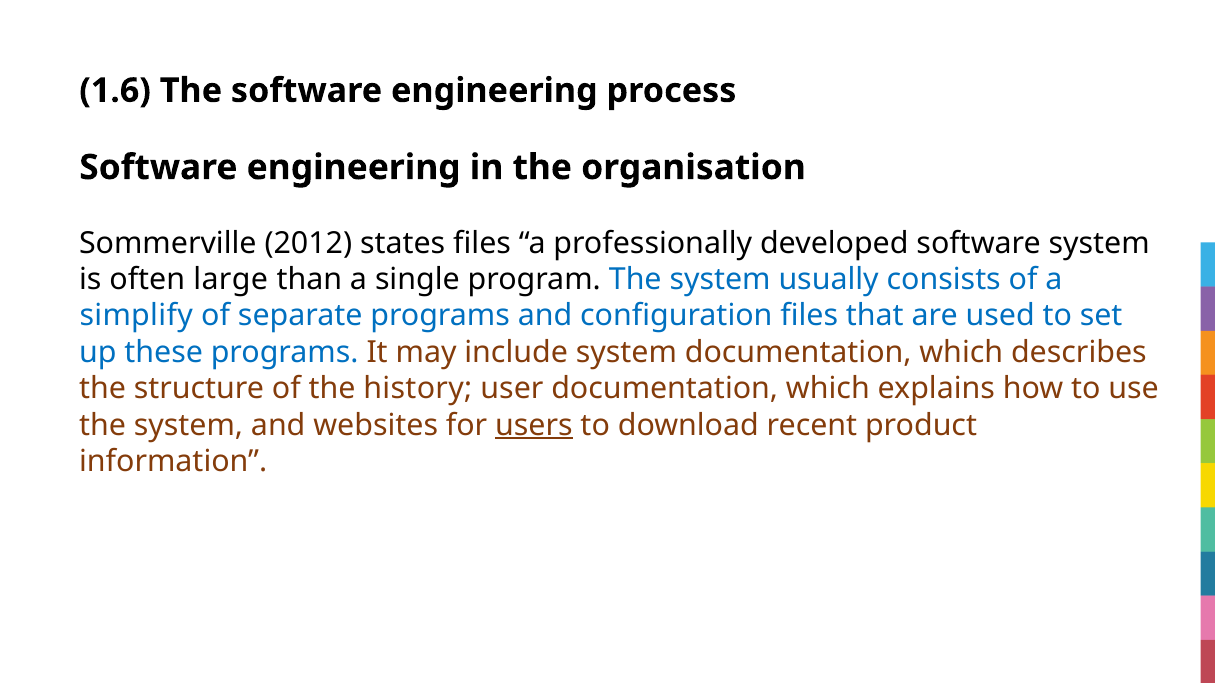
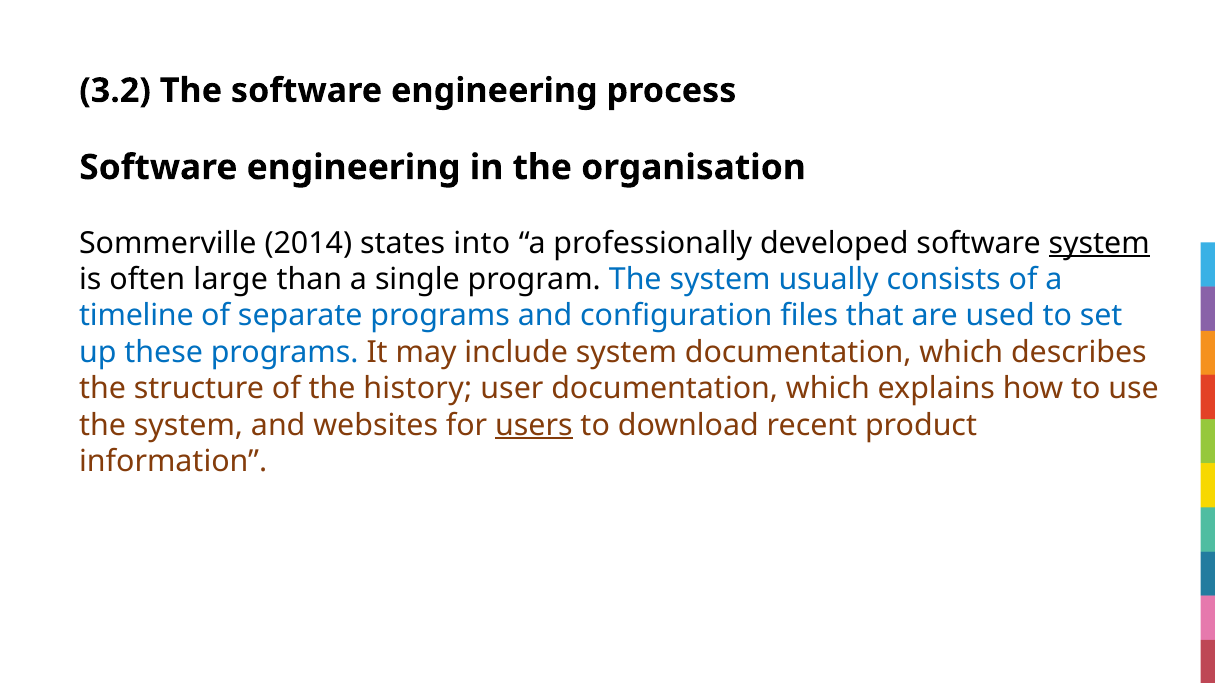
1.6: 1.6 -> 3.2 (115, 91)
2012: 2012 -> 2014 (308, 243)
states files: files -> into (482, 243)
system underline: none -> present (1099, 243)
simplify: simplify -> timeline (136, 316)
